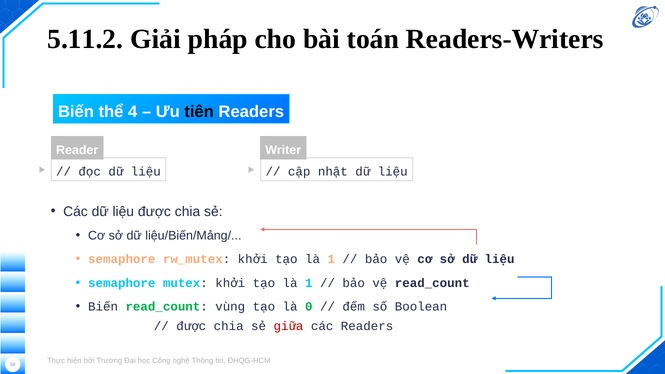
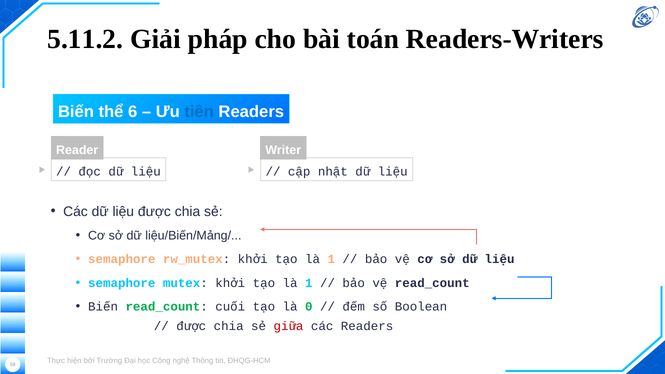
4: 4 -> 6 (133, 112)
tiên colour: black -> blue (199, 112)
vùng: vùng -> cuối (230, 307)
